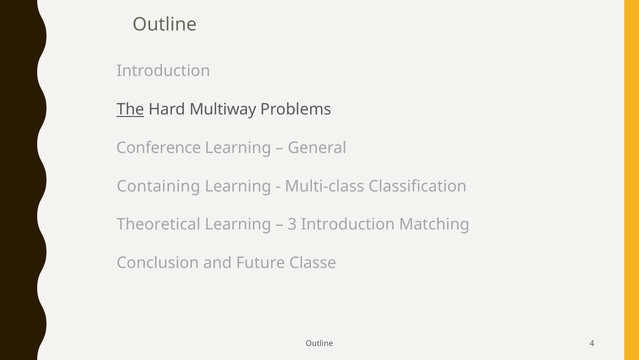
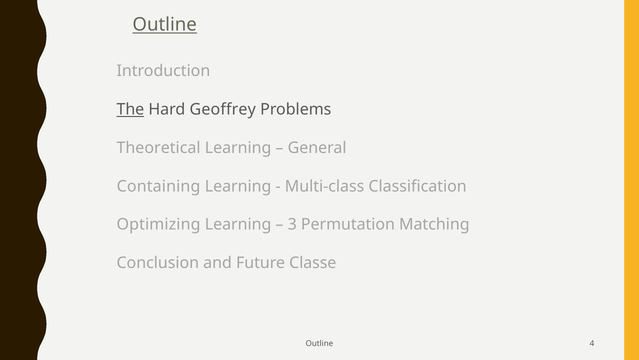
Outline underline: none -> present (165, 25)
Multiway: Multiway -> Geoffrey (223, 109)
Conference: Conference -> Theoretical (159, 148)
Theoretical: Theoretical -> Optimizing (159, 224)
3 Introduction: Introduction -> Permutation (348, 224)
